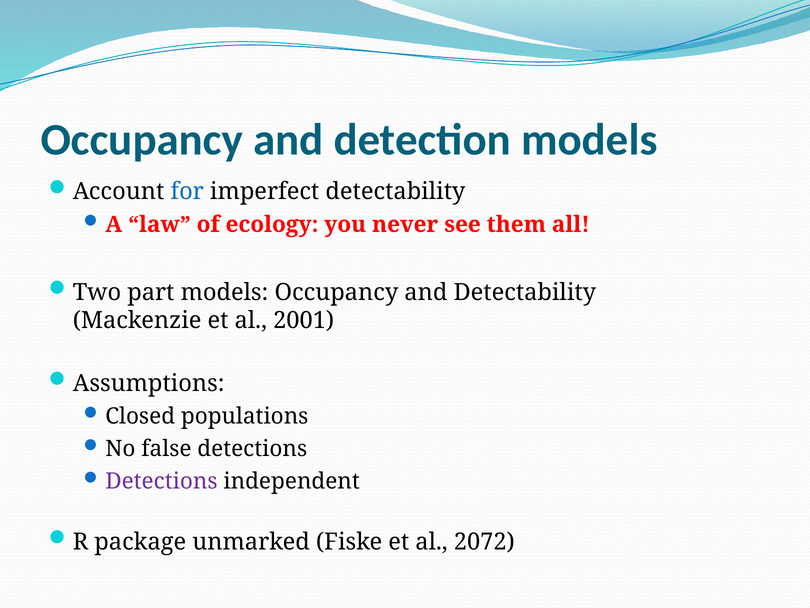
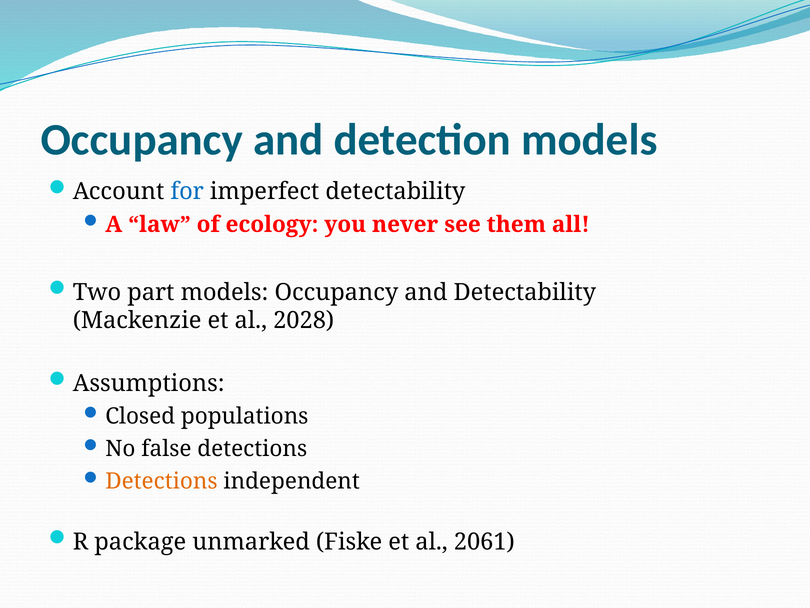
2001: 2001 -> 2028 (304, 320)
Detections colour: purple -> orange (161, 481)
2072: 2072 -> 2061 (484, 541)
